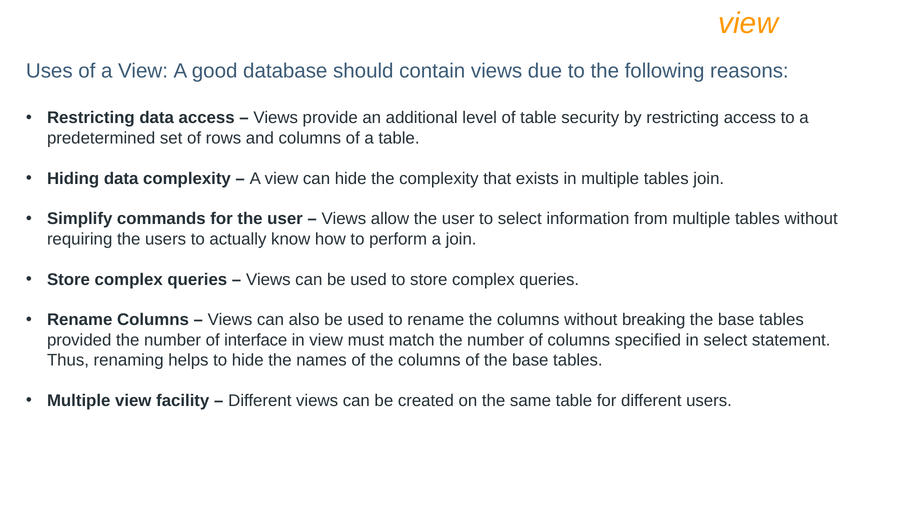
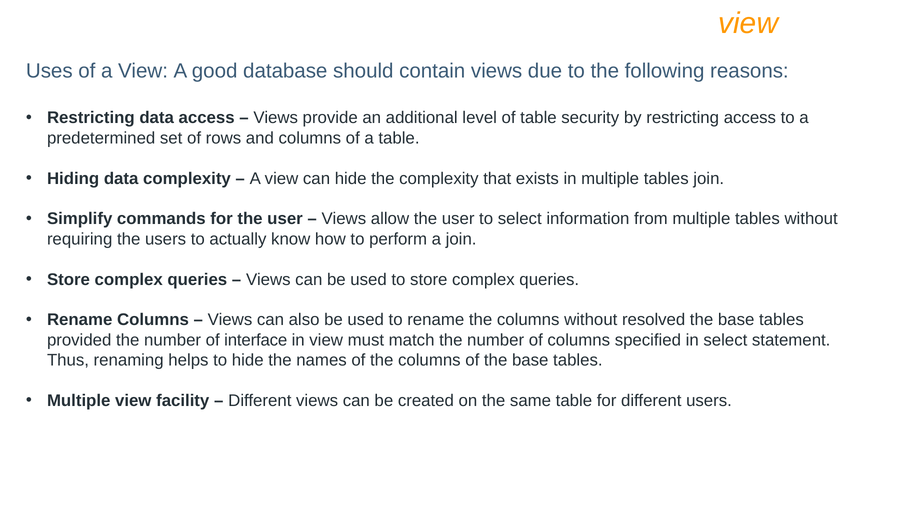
breaking: breaking -> resolved (654, 320)
